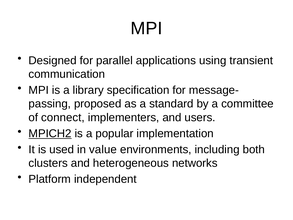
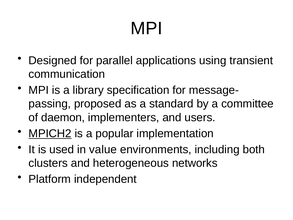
connect: connect -> daemon (63, 117)
